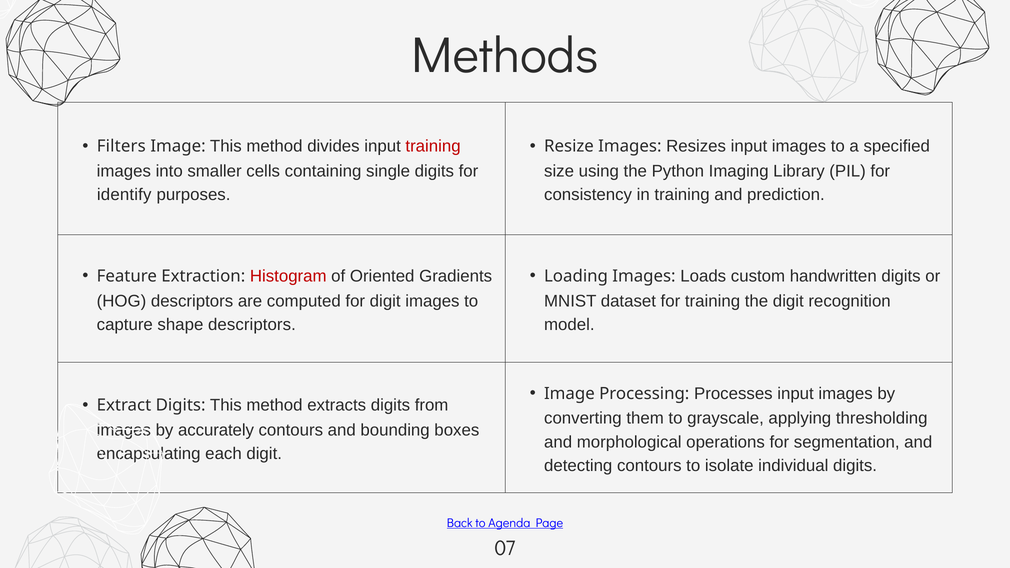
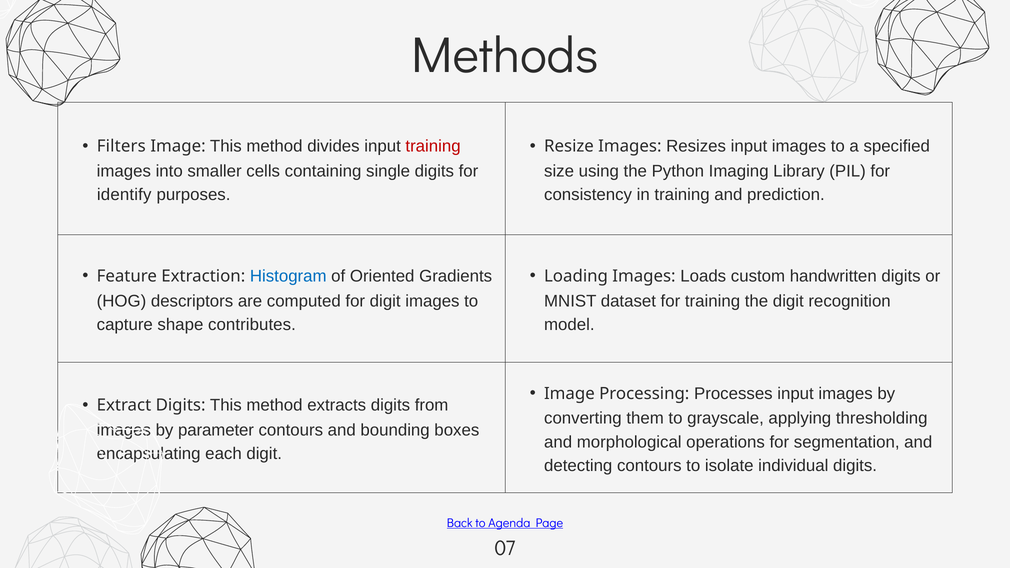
Histogram colour: red -> blue (288, 276)
shape descriptors: descriptors -> contributes (252, 325)
accurately: accurately -> parameter (216, 430)
